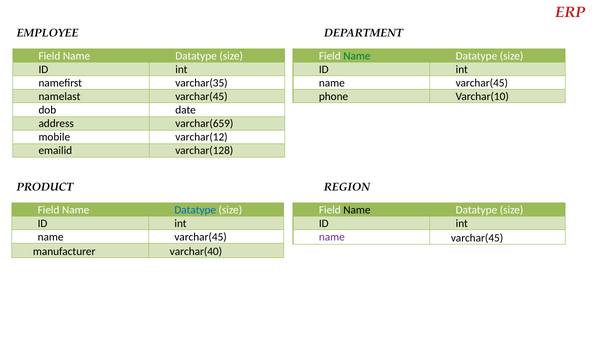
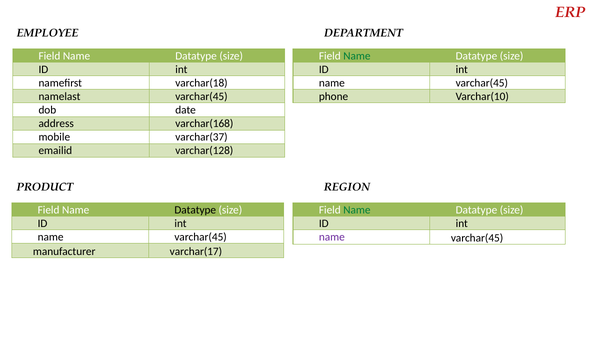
varchar(35: varchar(35 -> varchar(18 (201, 83)
varchar(659: varchar(659 -> varchar(168 (204, 124)
varchar(12: varchar(12 -> varchar(37 (201, 137)
Datatype colour: blue -> black (195, 210)
Name colour: black -> green (357, 210)
varchar(40: varchar(40 -> varchar(17 (196, 251)
